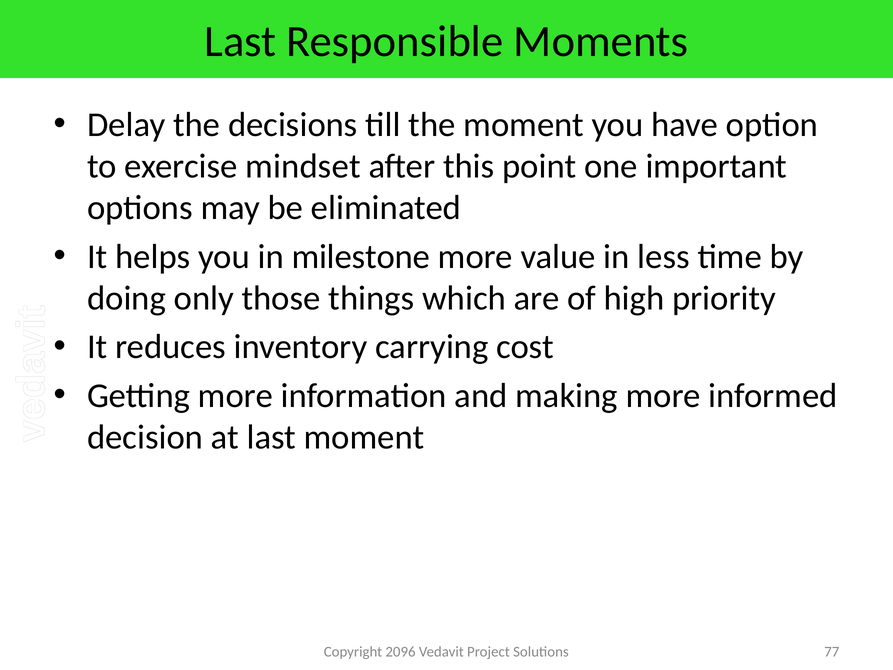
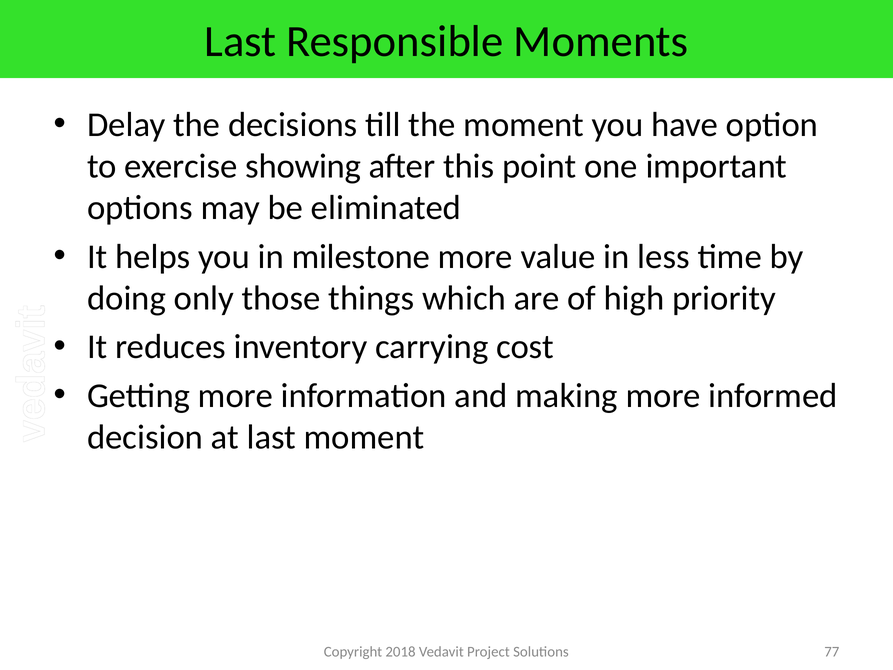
mindset: mindset -> showing (303, 166)
2096: 2096 -> 2018 (401, 652)
